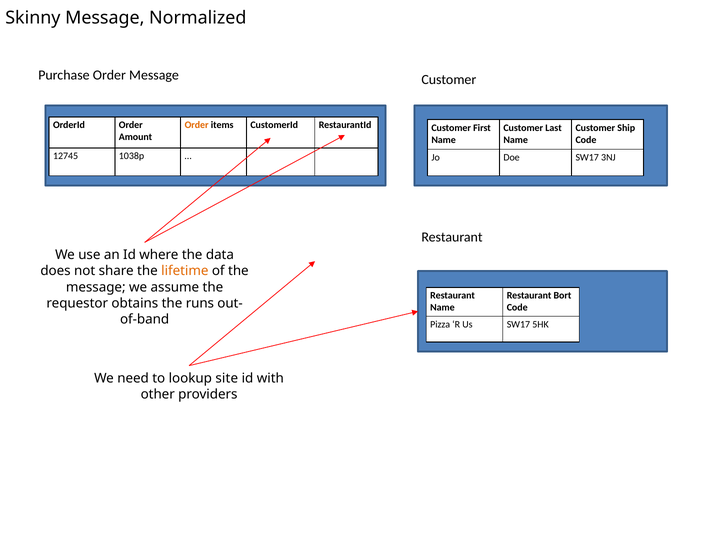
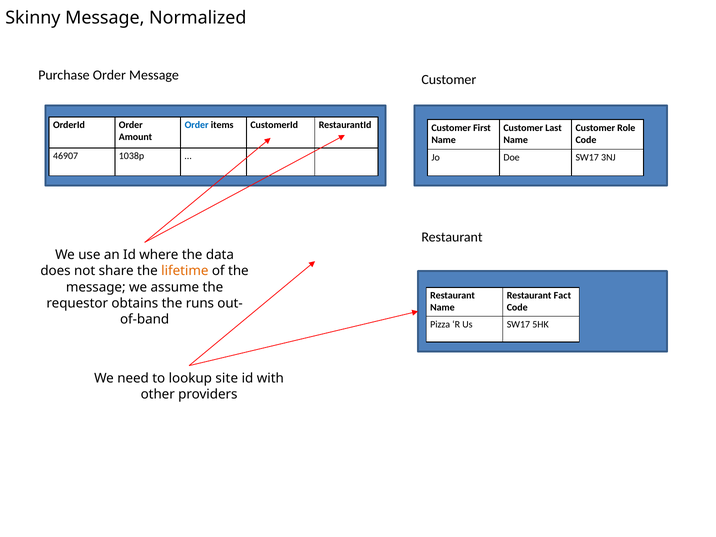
Order colour: orange -> blue (197, 125)
Ship: Ship -> Role (626, 128)
12745: 12745 -> 46907 (66, 156)
Bort: Bort -> Fact (562, 295)
